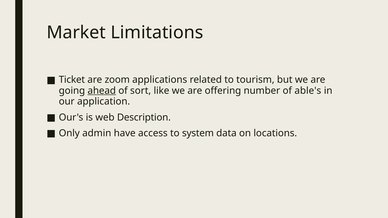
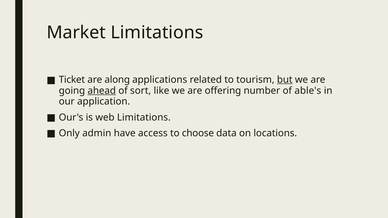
zoom: zoom -> along (117, 80)
but underline: none -> present (285, 80)
web Description: Description -> Limitations (144, 117)
system: system -> choose (198, 133)
